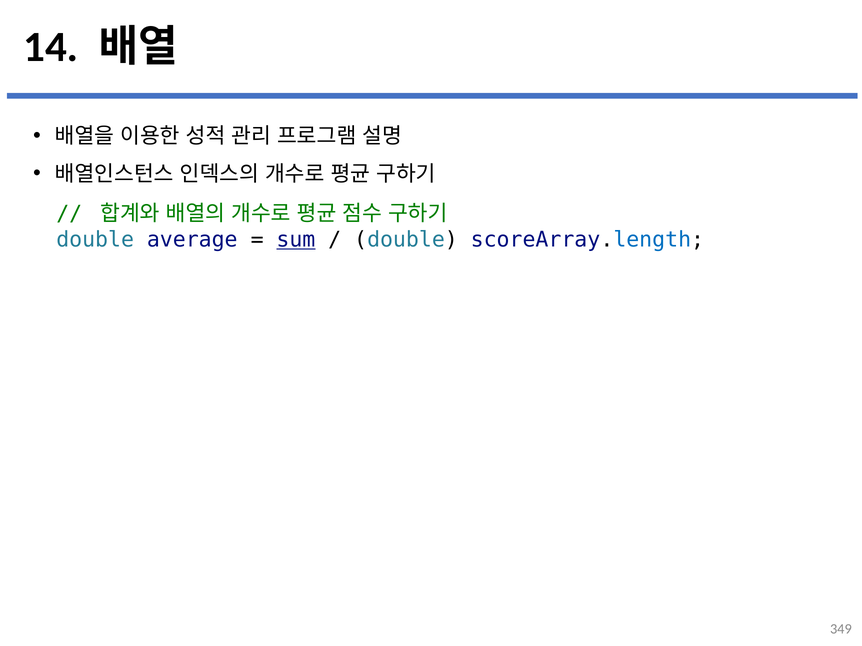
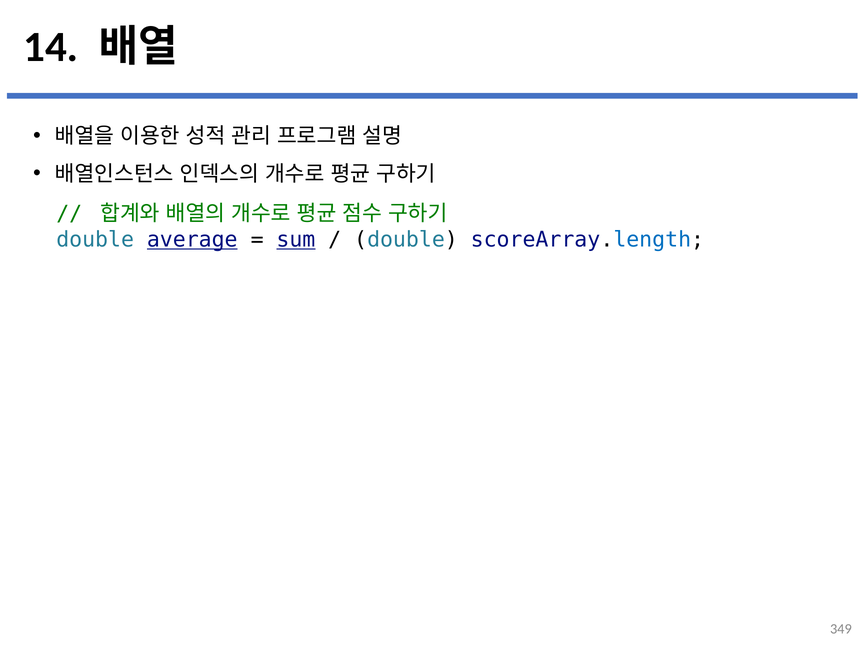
average underline: none -> present (192, 240)
